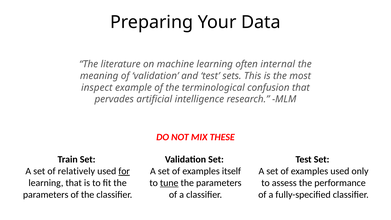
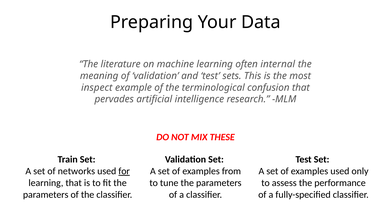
relatively: relatively -> networks (76, 171)
itself: itself -> from (231, 171)
tune underline: present -> none (169, 183)
